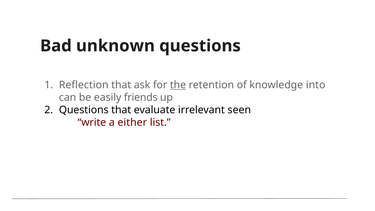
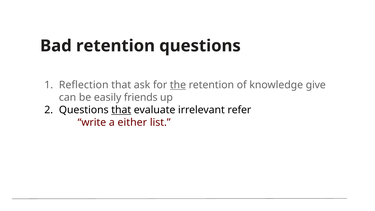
Bad unknown: unknown -> retention (115, 46)
into: into -> give (316, 85)
that underline: none -> present (121, 110)
seen: seen -> refer (239, 110)
